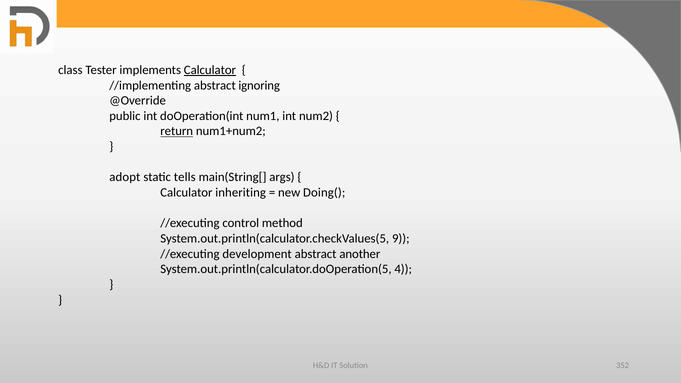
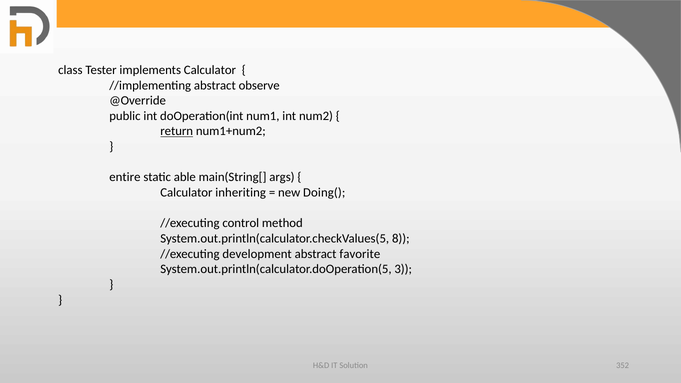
Calculator underline: present -> none (210, 70)
ignoring: ignoring -> observe (259, 85)
adopt: adopt -> entire (125, 177)
tells: tells -> able (185, 177)
9: 9 -> 8 (401, 239)
another: another -> favorite (360, 254)
4: 4 -> 3 (403, 269)
